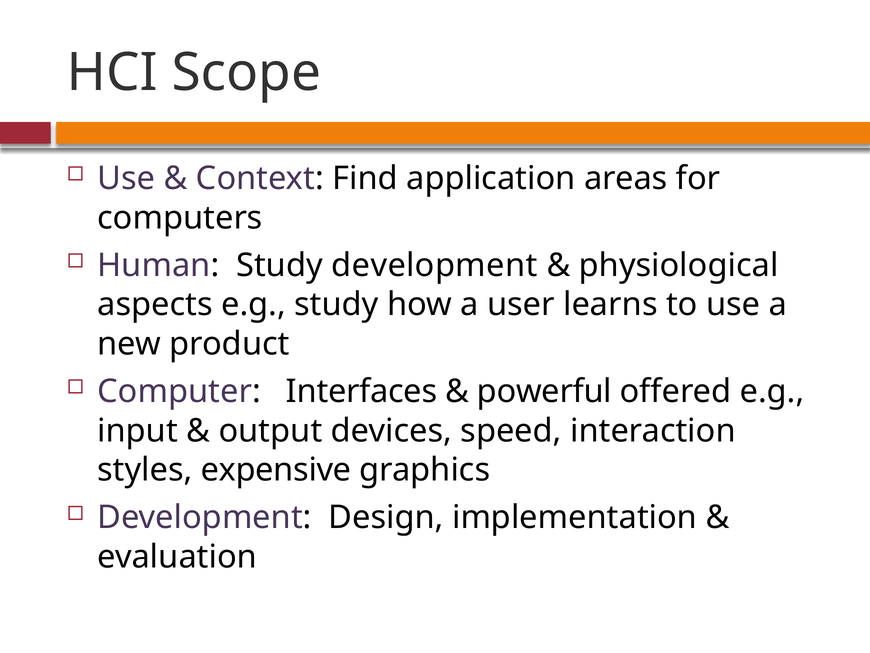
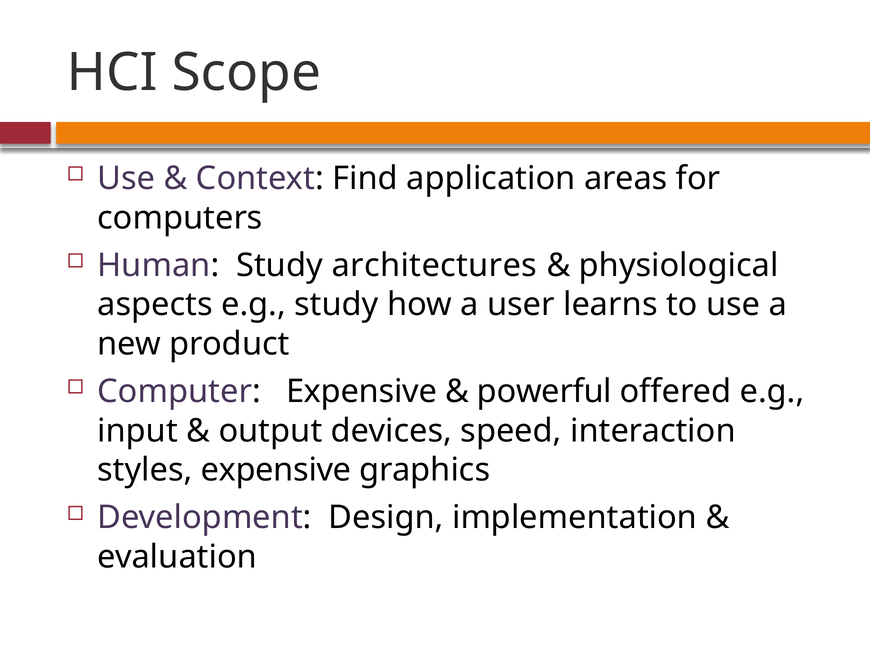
Study development: development -> architectures (434, 265)
Computer Interfaces: Interfaces -> Expensive (362, 391)
